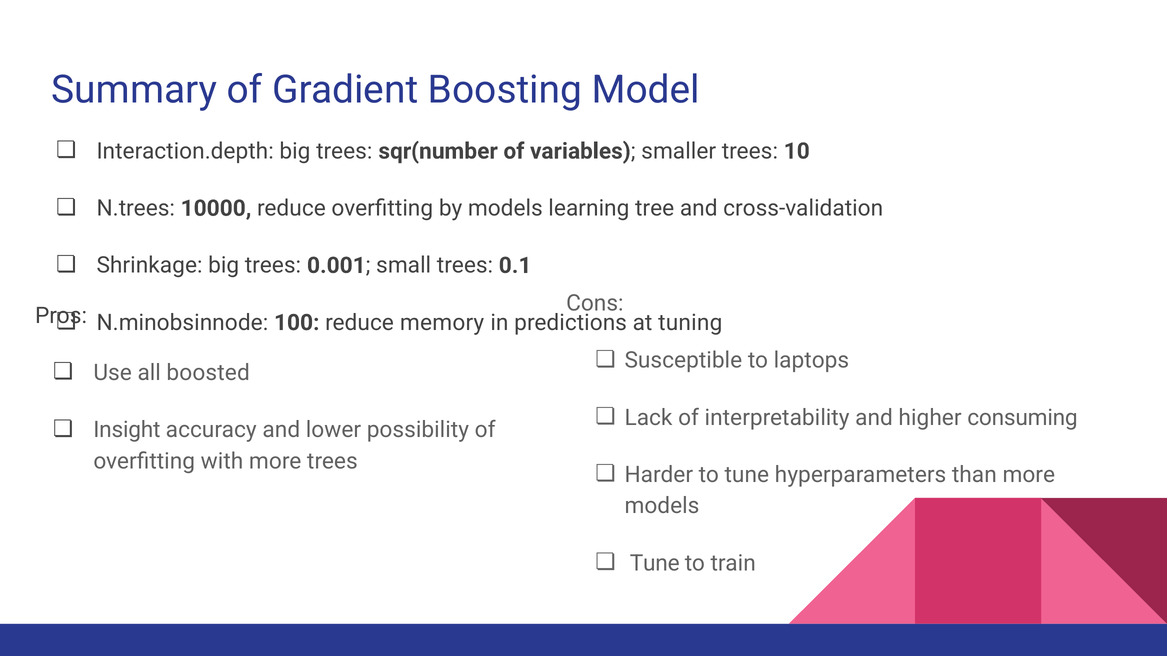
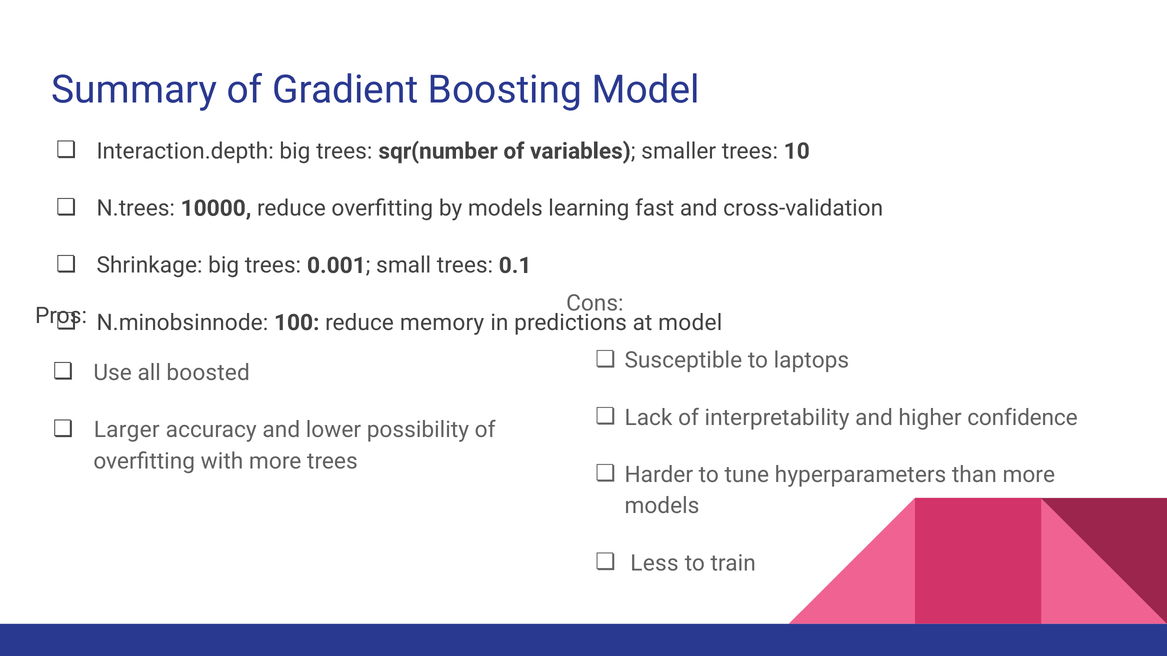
tree: tree -> fast (655, 208)
at tuning: tuning -> model (690, 323)
consuming: consuming -> confidence (1022, 418)
Insight: Insight -> Larger (127, 430)
Tune: Tune -> Less (655, 564)
